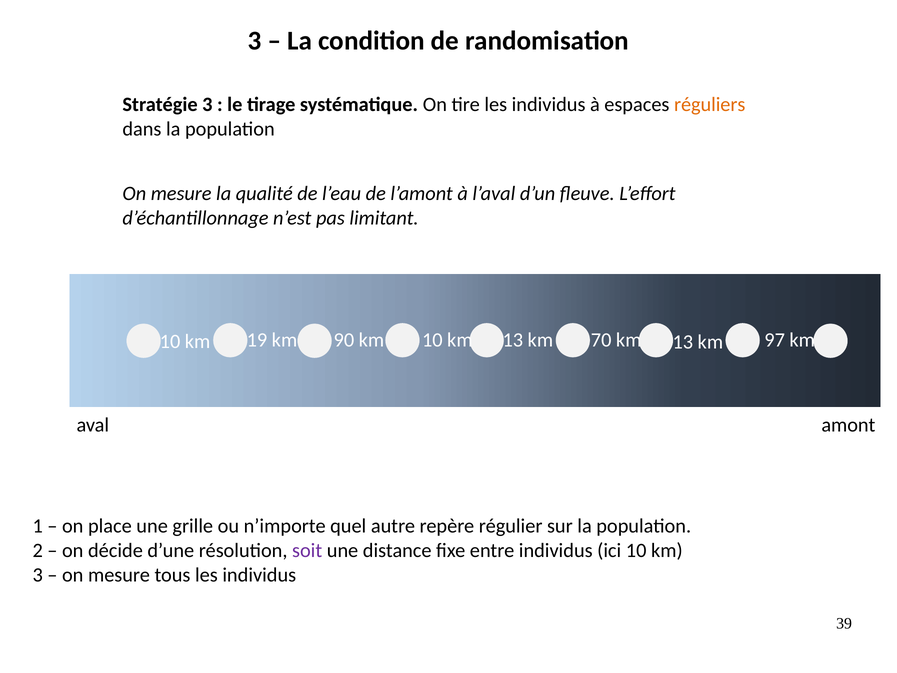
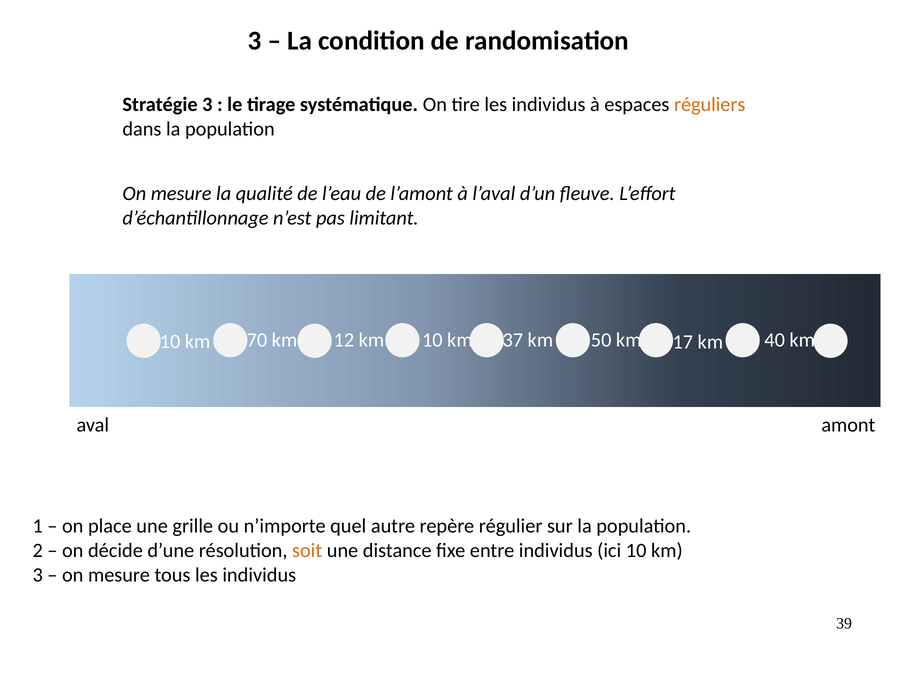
19: 19 -> 70 (257, 340)
90: 90 -> 12 (344, 340)
10 km 13: 13 -> 37 (513, 340)
70: 70 -> 50 (601, 340)
13: 13 -> 17 (683, 342)
97: 97 -> 40 (775, 340)
soit colour: purple -> orange (307, 550)
